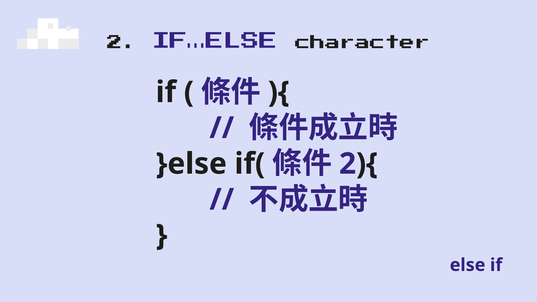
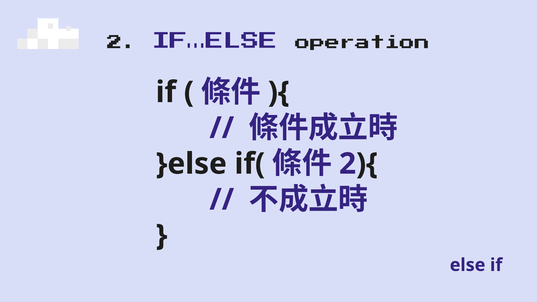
character: character -> operation (362, 45)
